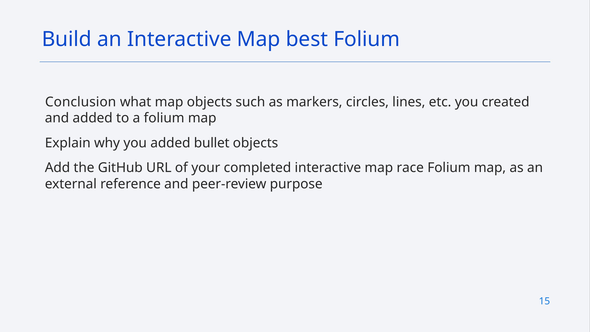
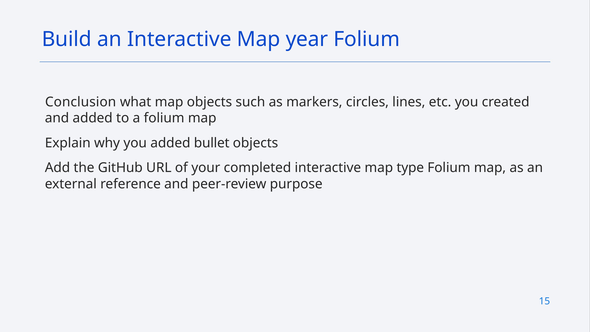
best: best -> year (307, 39)
race: race -> type (410, 168)
